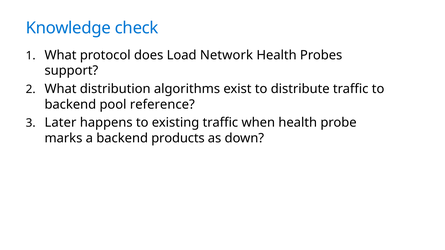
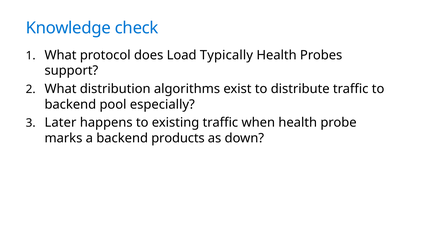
Network: Network -> Typically (226, 55)
reference: reference -> especially (162, 105)
